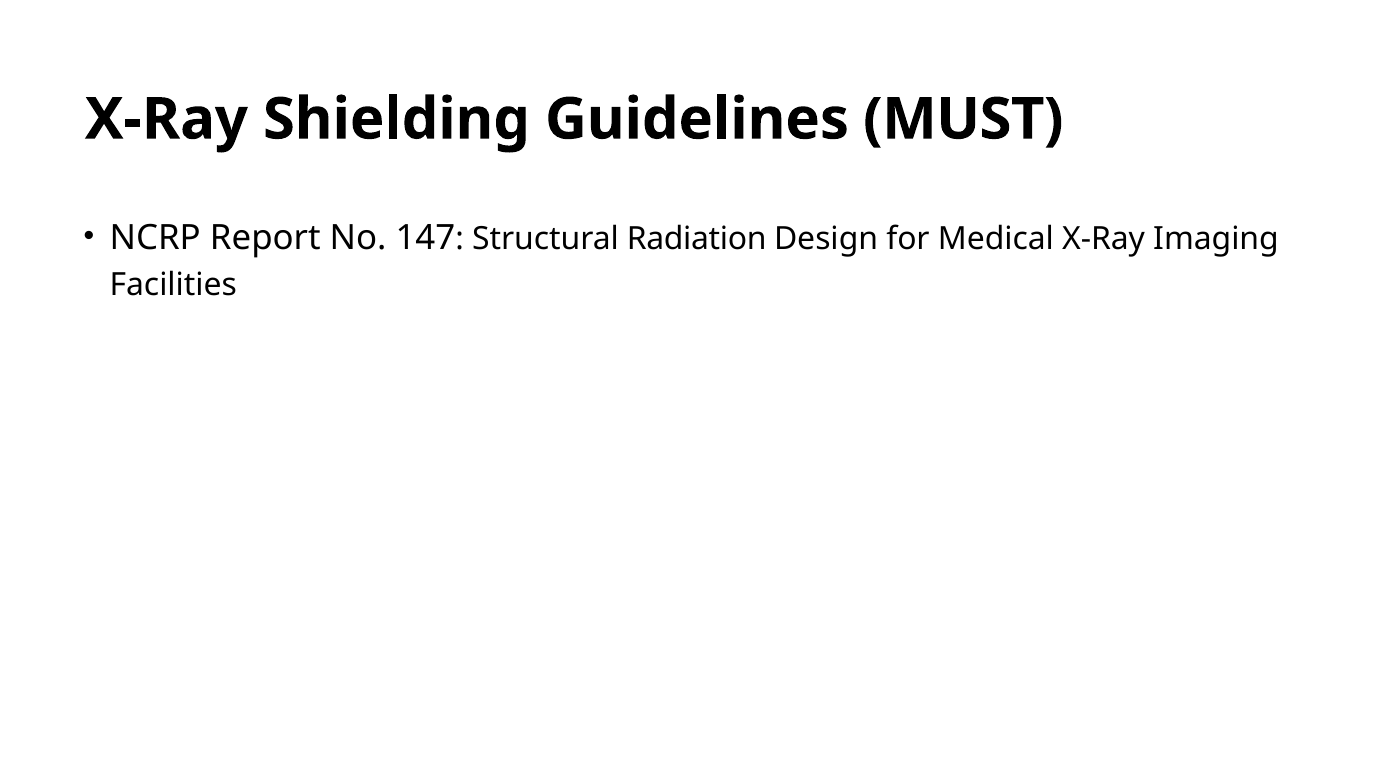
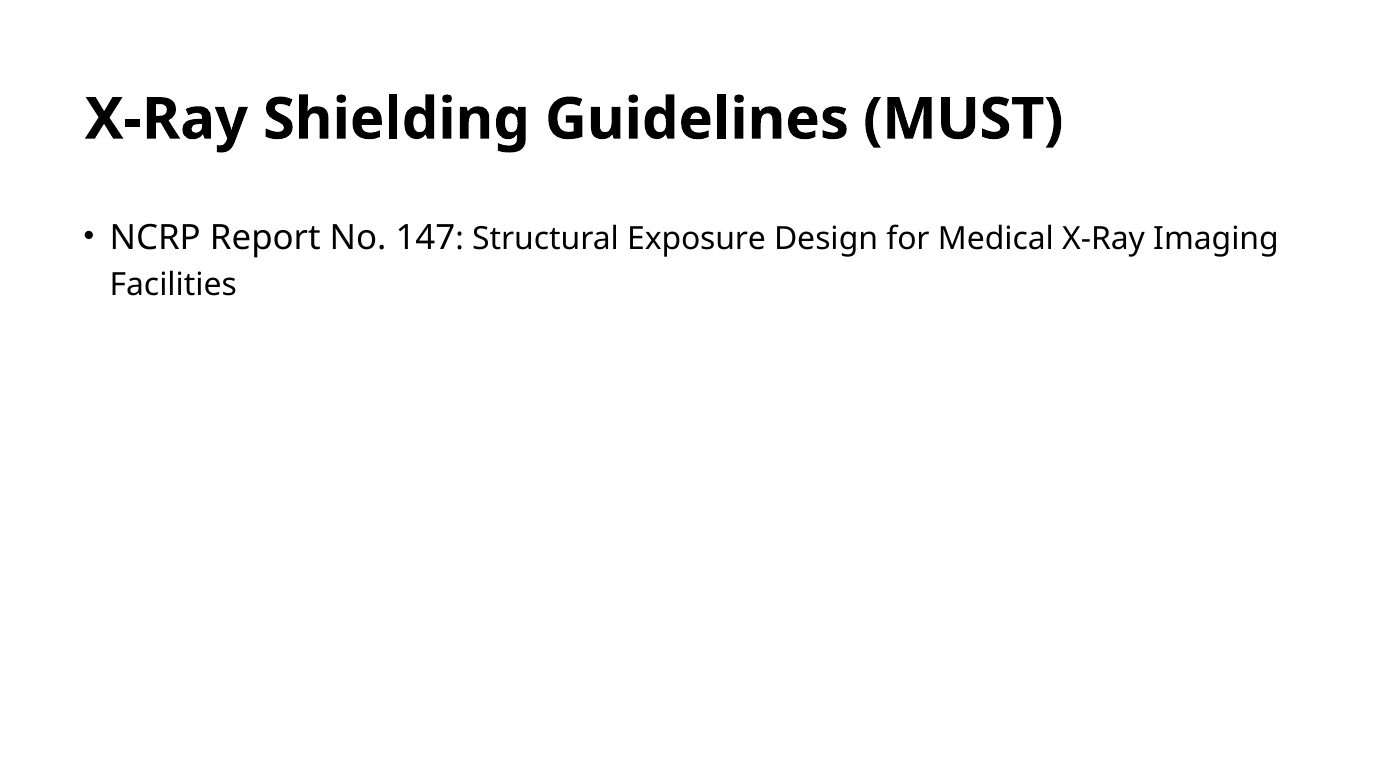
Radiation: Radiation -> Exposure (697, 238)
